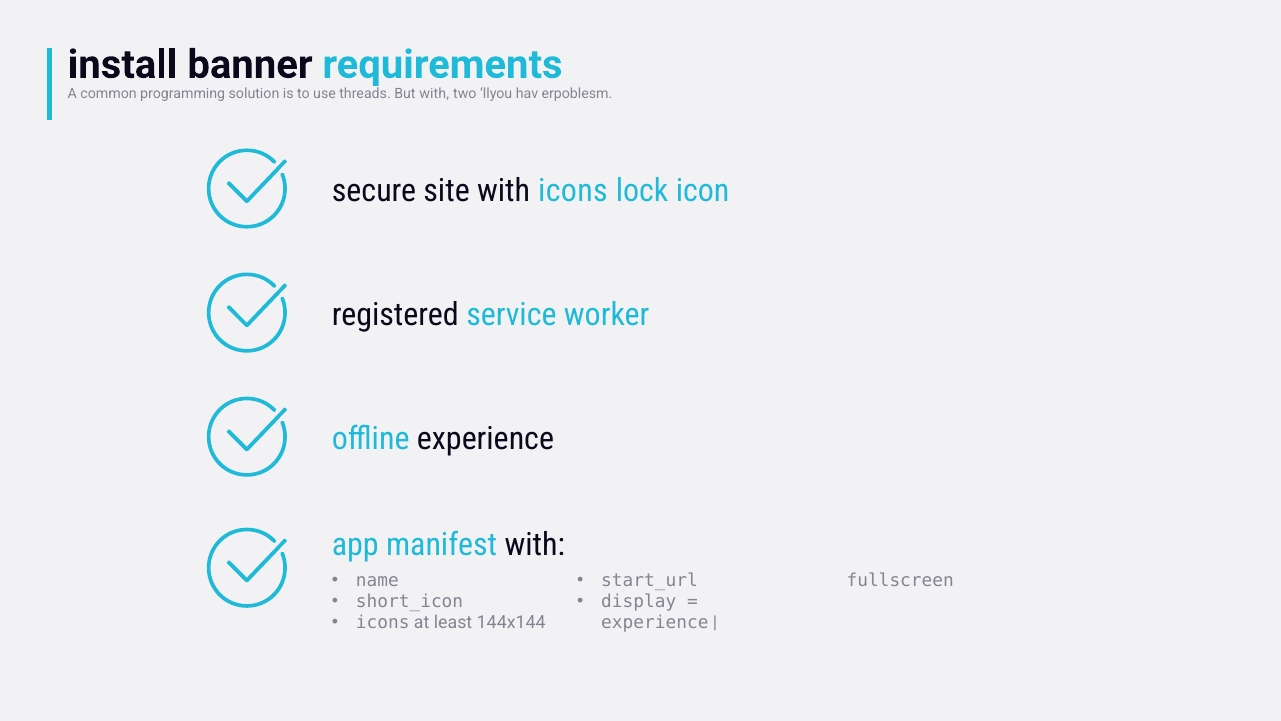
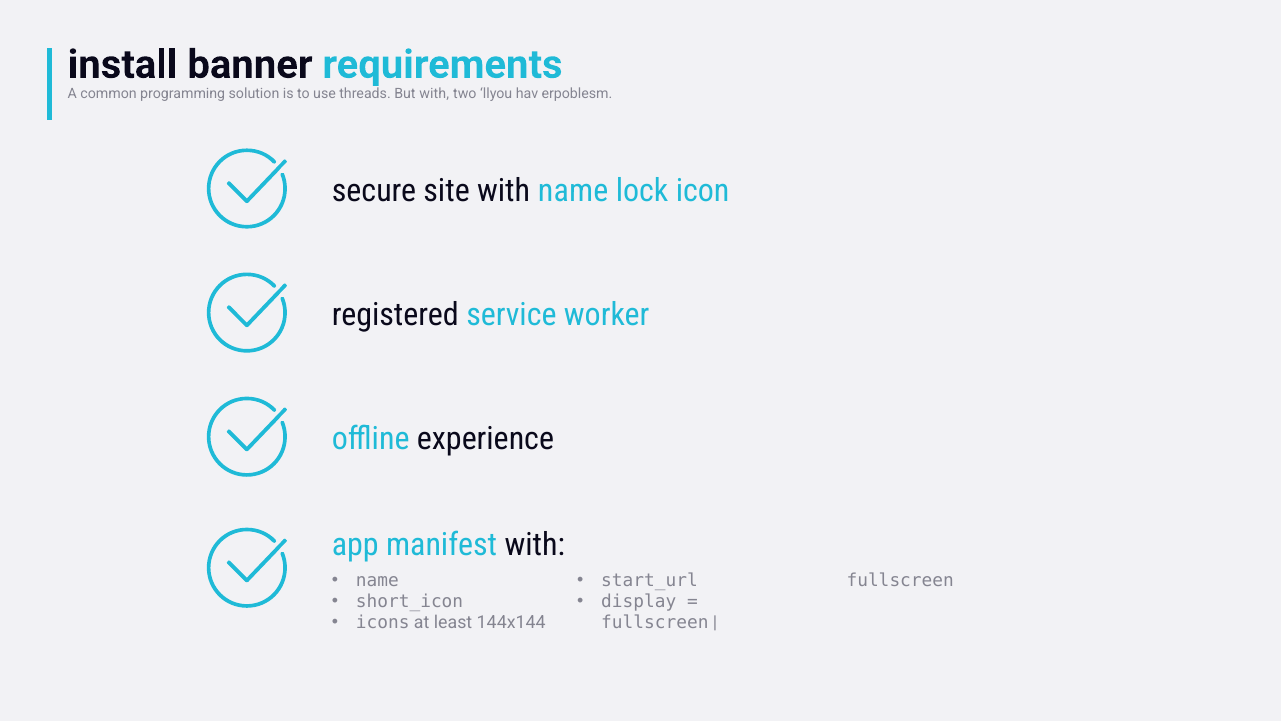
with icons: icons -> name (573, 190)
experience: experience -> fullscreen (655, 623)
